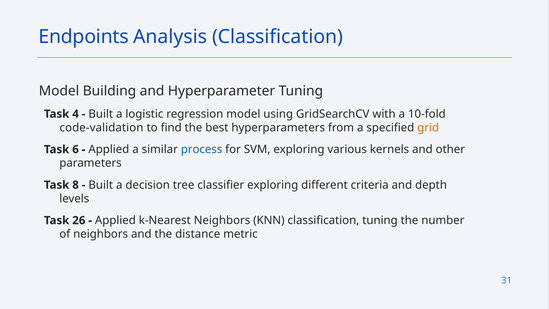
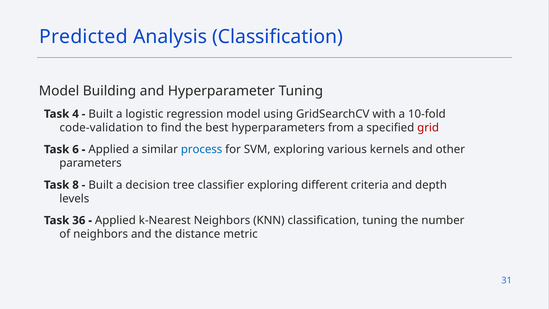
Endpoints: Endpoints -> Predicted (83, 37)
grid colour: orange -> red (428, 128)
26: 26 -> 36 (79, 220)
